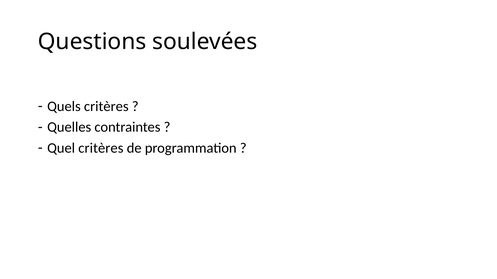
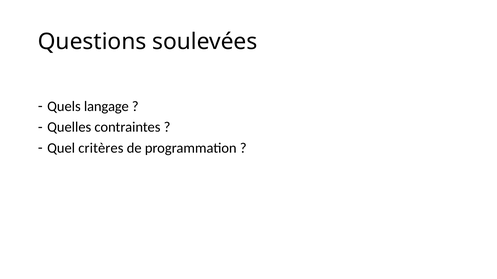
Quels critères: critères -> langage (106, 107)
